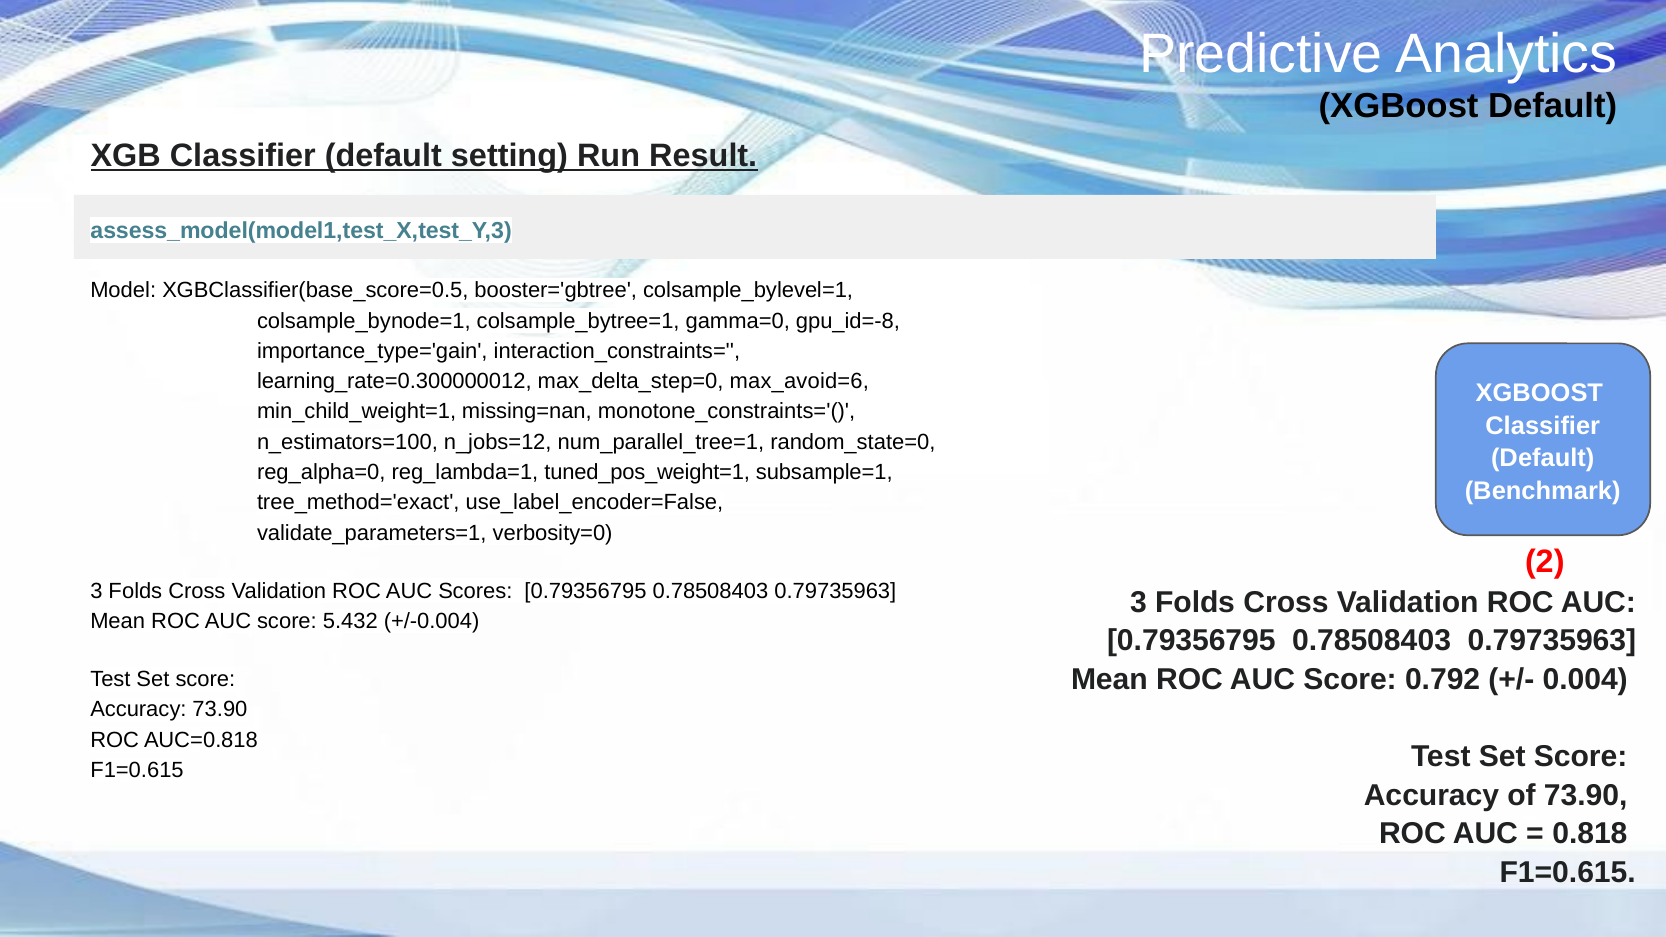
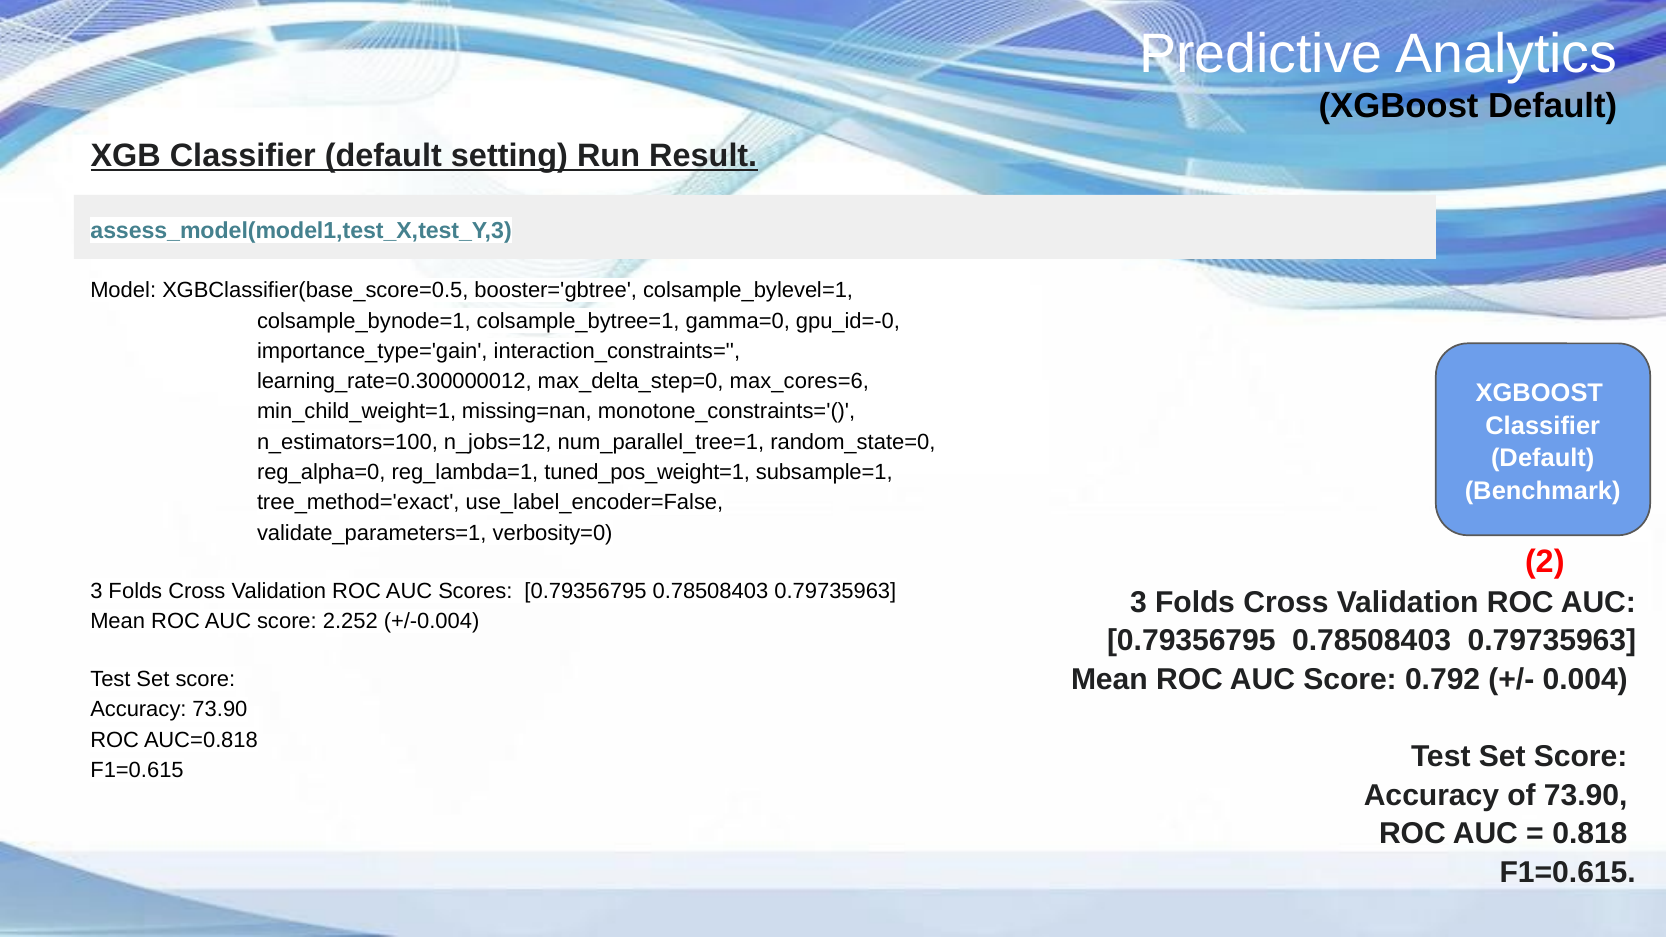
gpu_id=-8: gpu_id=-8 -> gpu_id=-0 (848, 321)
max_avoid=6: max_avoid=6 -> max_cores=6 (799, 381)
5.432: 5.432 -> 2.252 (350, 621)
